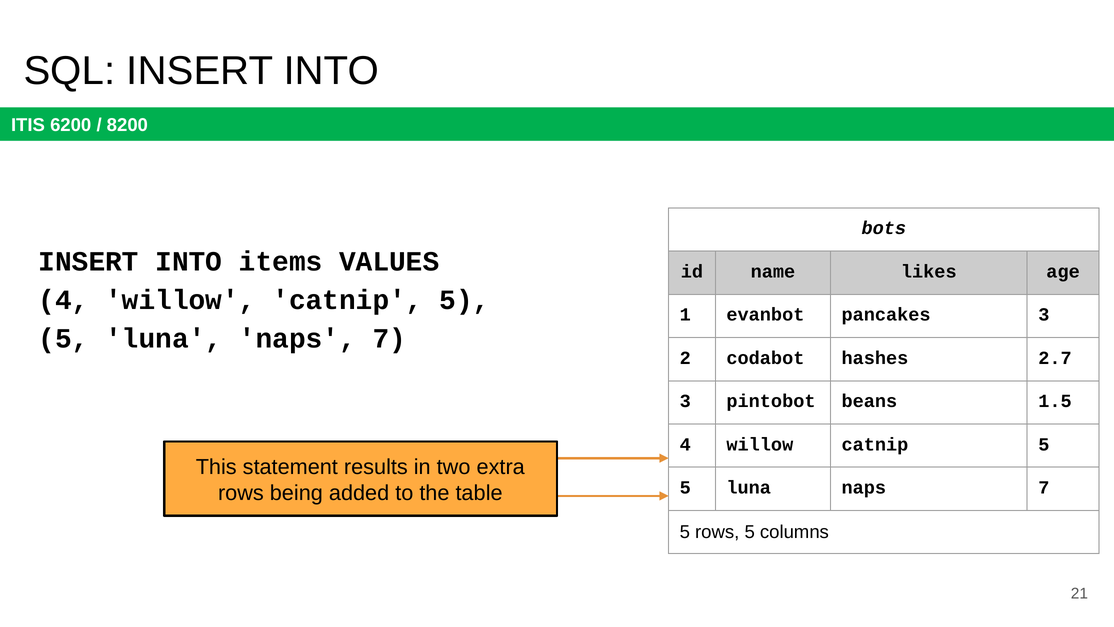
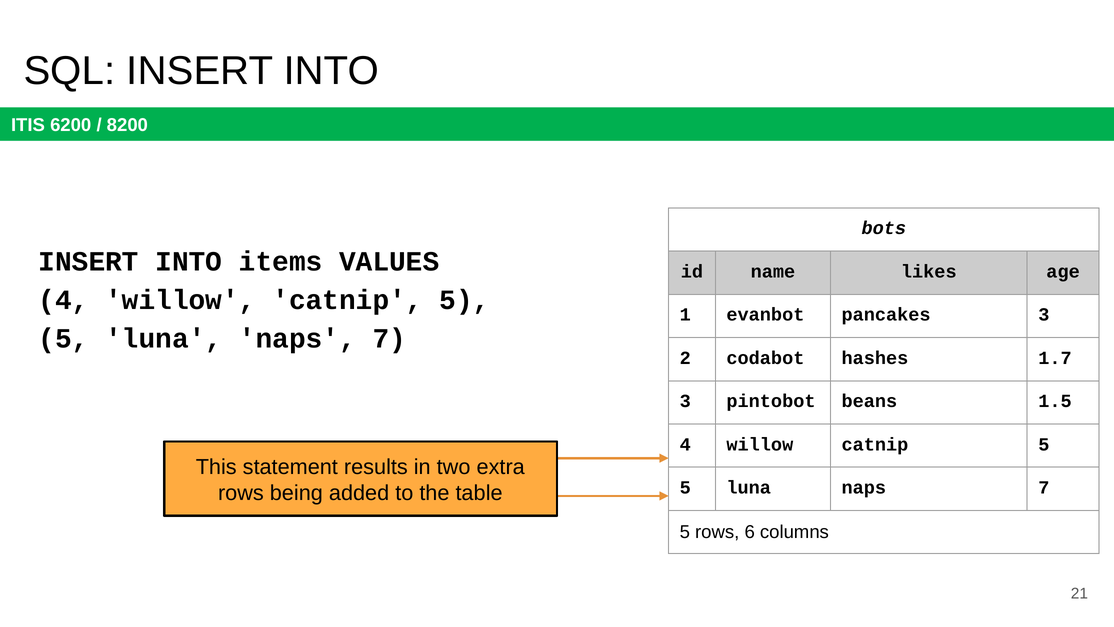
2.7: 2.7 -> 1.7 (1055, 358)
rows 5: 5 -> 6 (750, 532)
